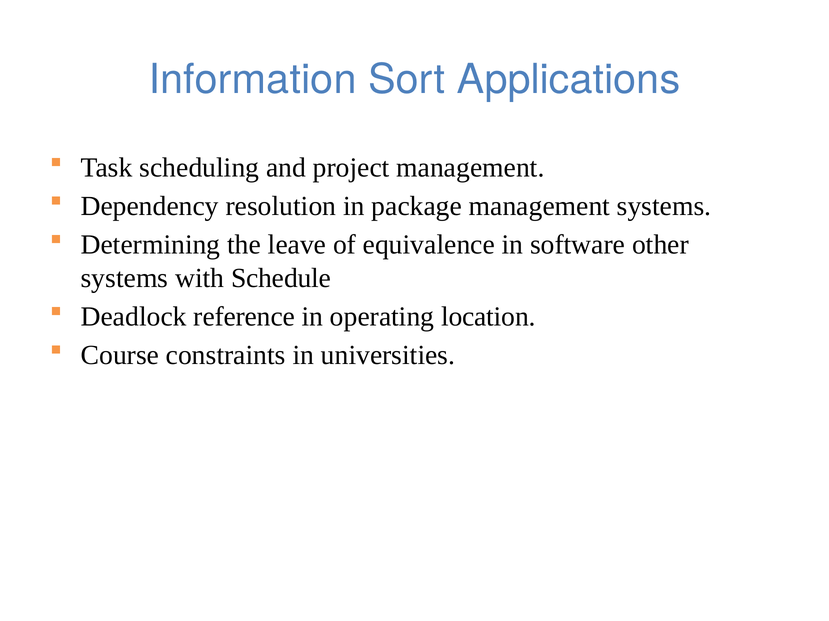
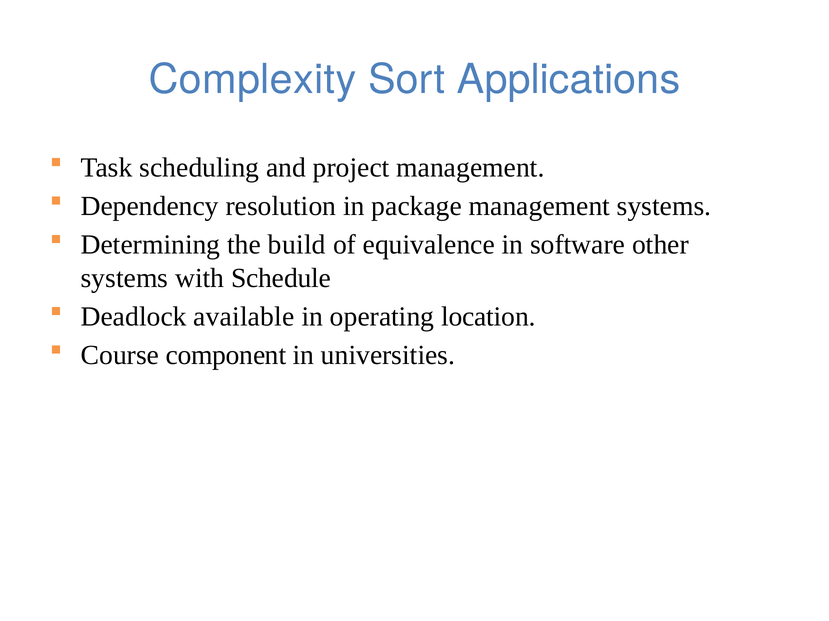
Information: Information -> Complexity (252, 80)
leave: leave -> build (297, 245)
reference: reference -> available (244, 317)
constraints: constraints -> component (226, 356)
